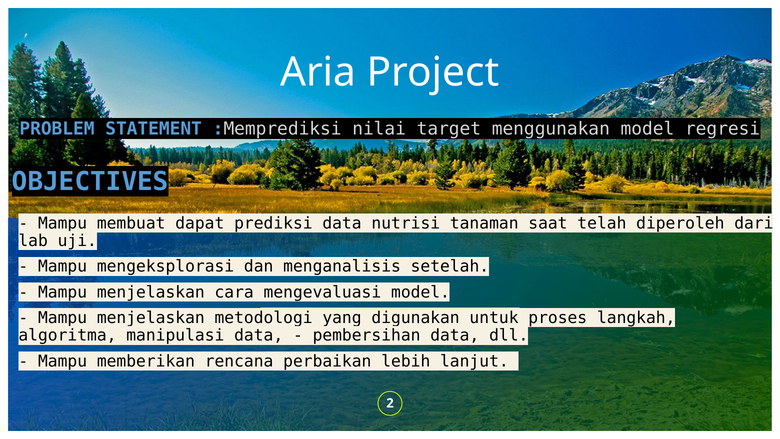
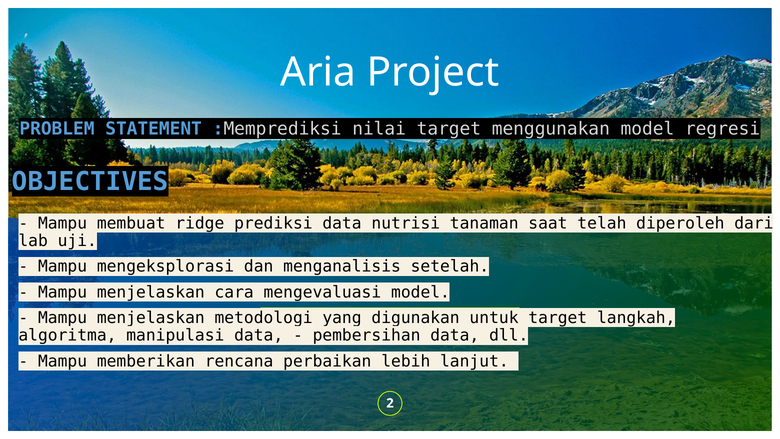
dapat: dapat -> ridge (200, 223)
untuk proses: proses -> target (558, 318)
